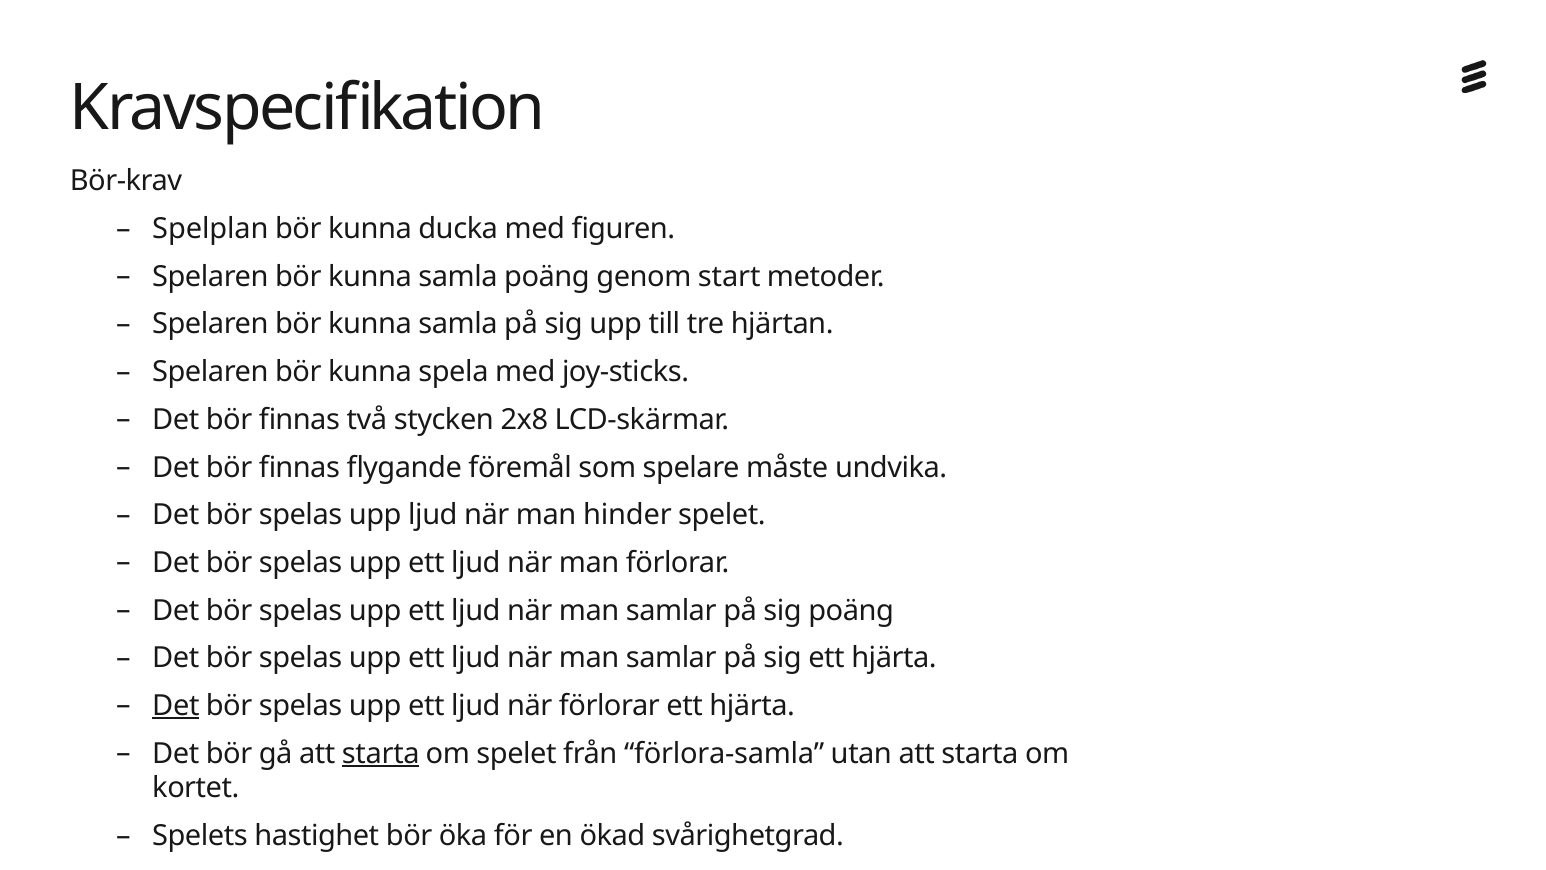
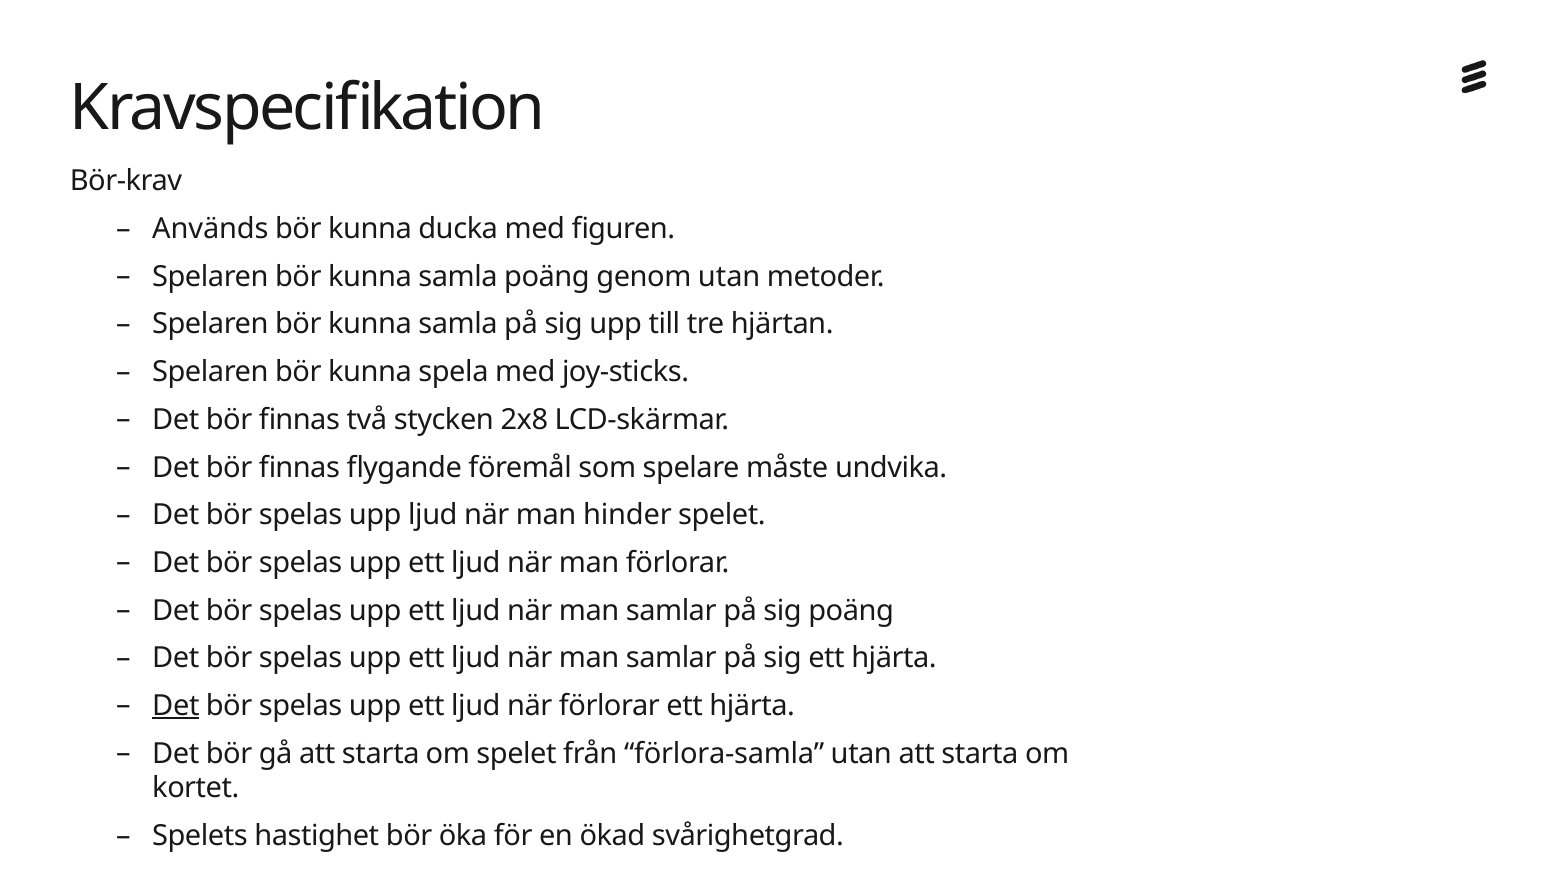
Spelplan: Spelplan -> Används (210, 229)
genom start: start -> utan (729, 277)
starta underline: present -> none (381, 753)
